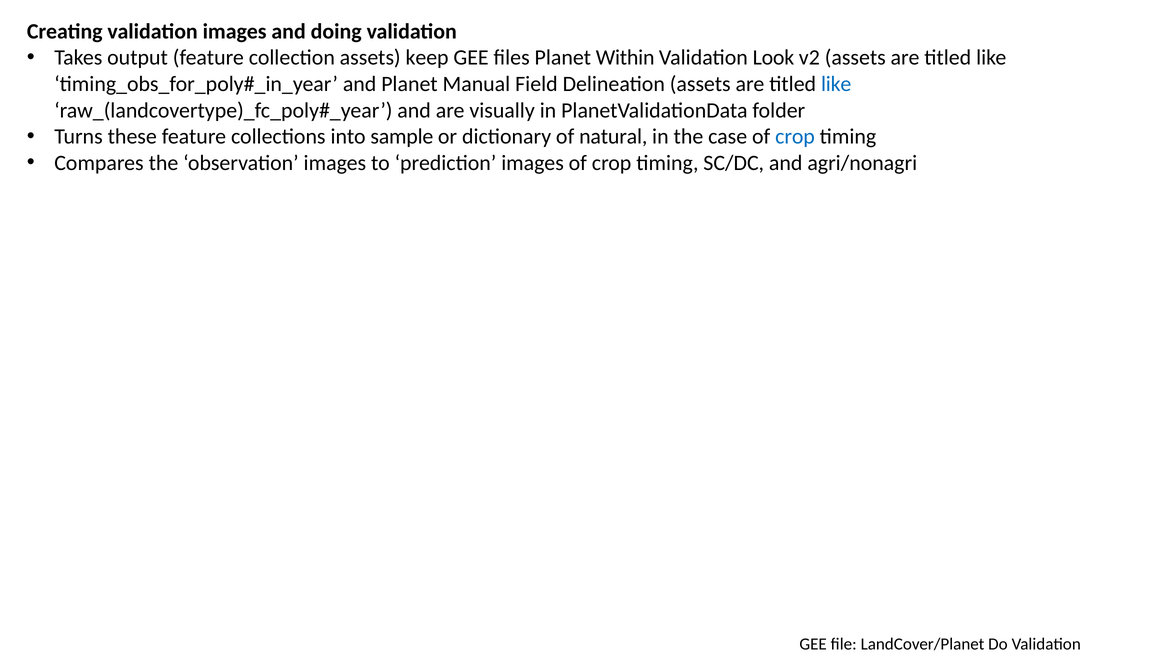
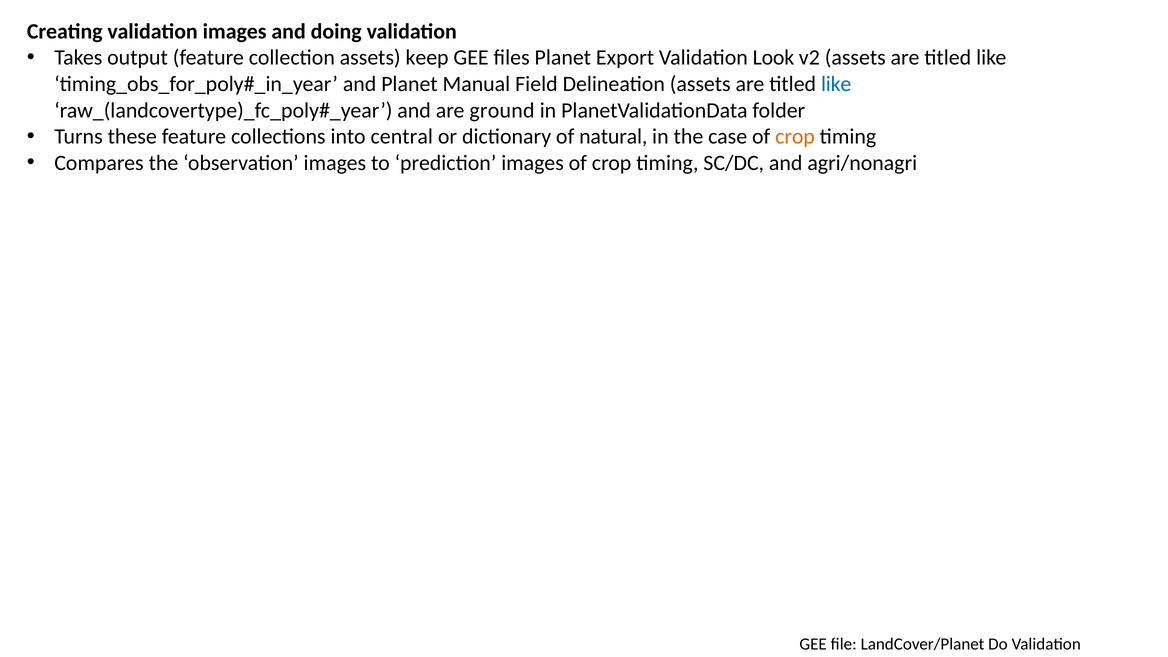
Within: Within -> Export (625, 58)
visually: visually -> ground (502, 110)
sample: sample -> central (402, 137)
crop colour: blue -> orange (795, 137)
